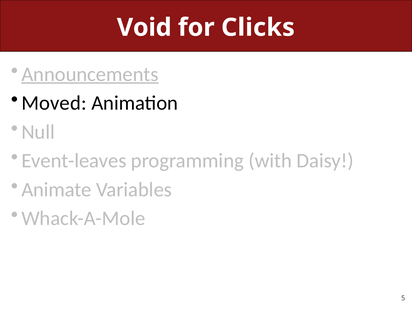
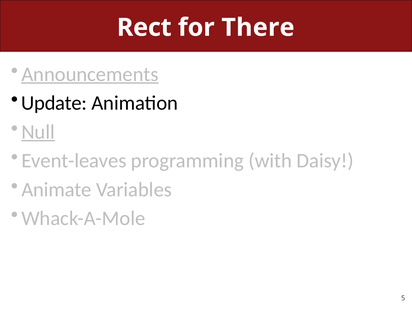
Void: Void -> Rect (144, 28)
Clicks: Clicks -> There (258, 28)
Moved: Moved -> Update (54, 103)
Null underline: none -> present (38, 132)
